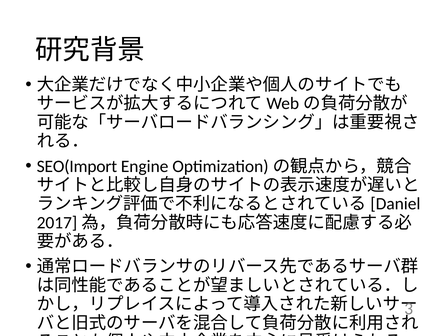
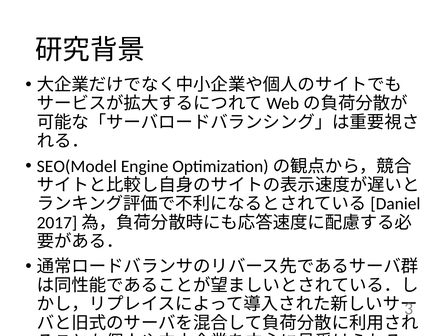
SEO(Import: SEO(Import -> SEO(Model (77, 166)
